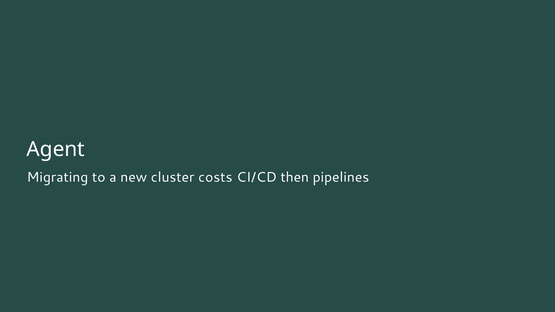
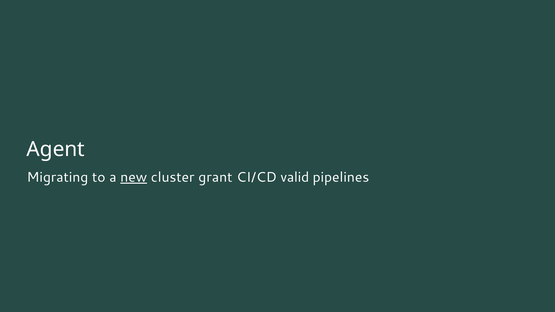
new underline: none -> present (134, 177)
costs: costs -> grant (215, 177)
then: then -> valid (295, 177)
